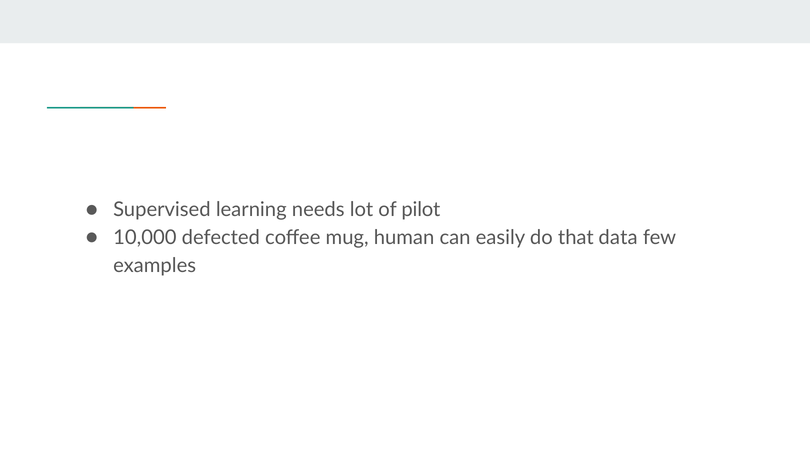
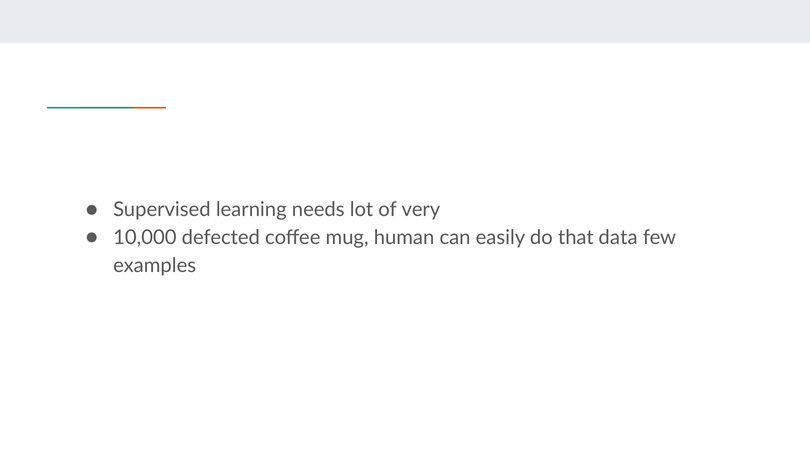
pilot: pilot -> very (421, 209)
